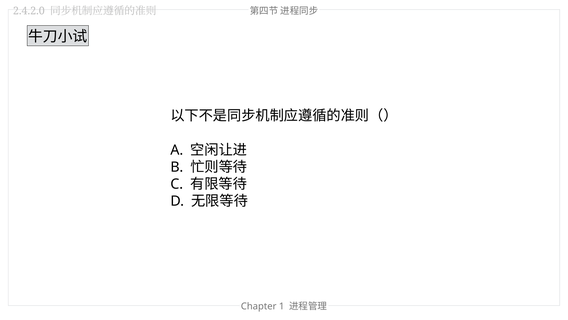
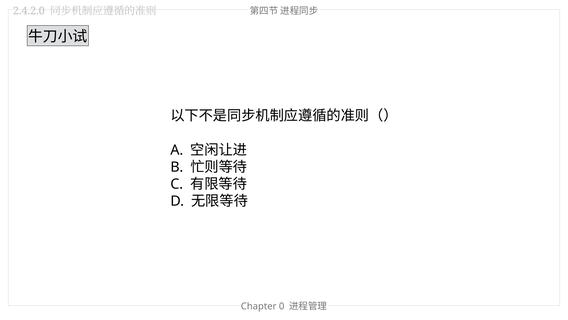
1: 1 -> 0 (282, 306)
